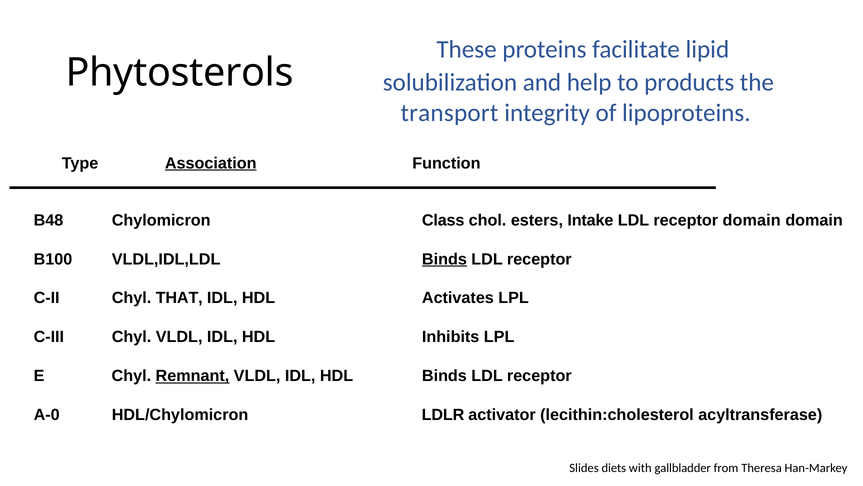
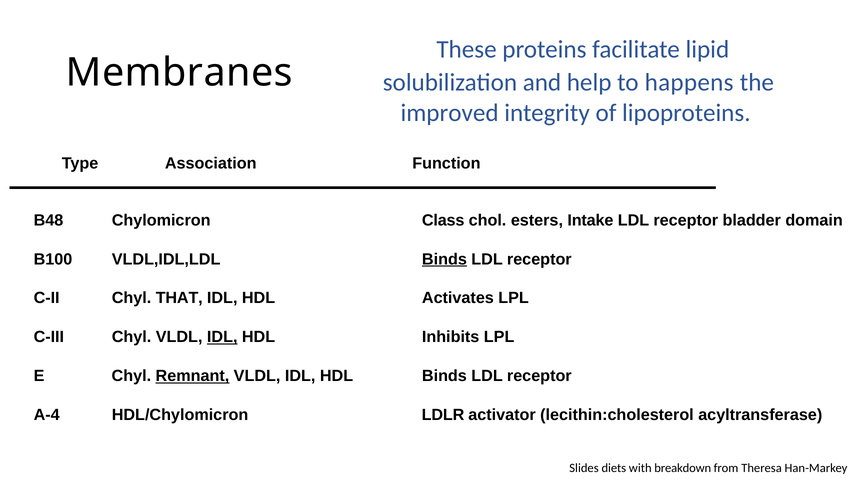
Phytosterols: Phytosterols -> Membranes (179, 72)
products: products -> happens (689, 82)
transport: transport -> improved (450, 113)
Association underline: present -> none (211, 163)
receptor domain: domain -> bladder (752, 220)
IDL underline: none -> present (222, 337)
A-0: A-0 -> A-4 (47, 414)
gallbladder: gallbladder -> breakdown (683, 468)
